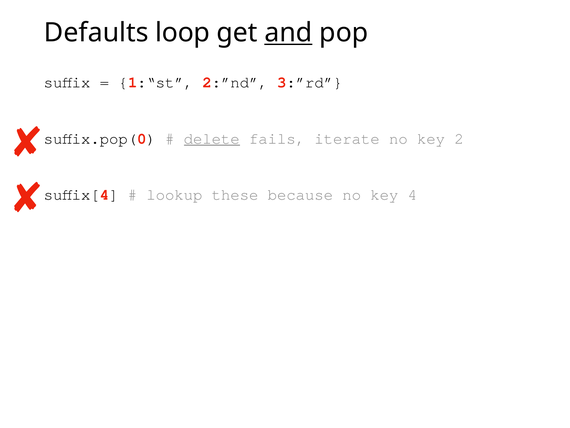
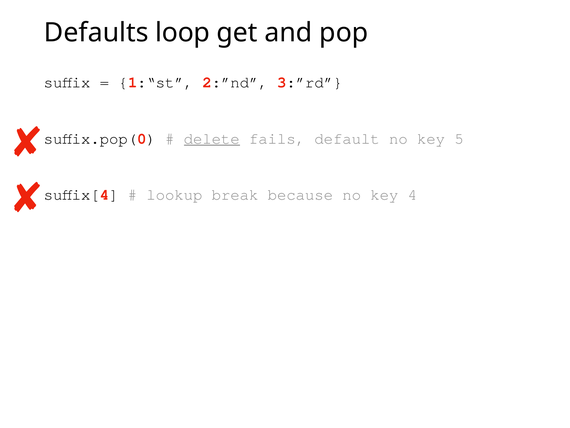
and underline: present -> none (288, 33)
iterate: iterate -> default (347, 138)
2: 2 -> 5 (459, 138)
these: these -> break (235, 195)
